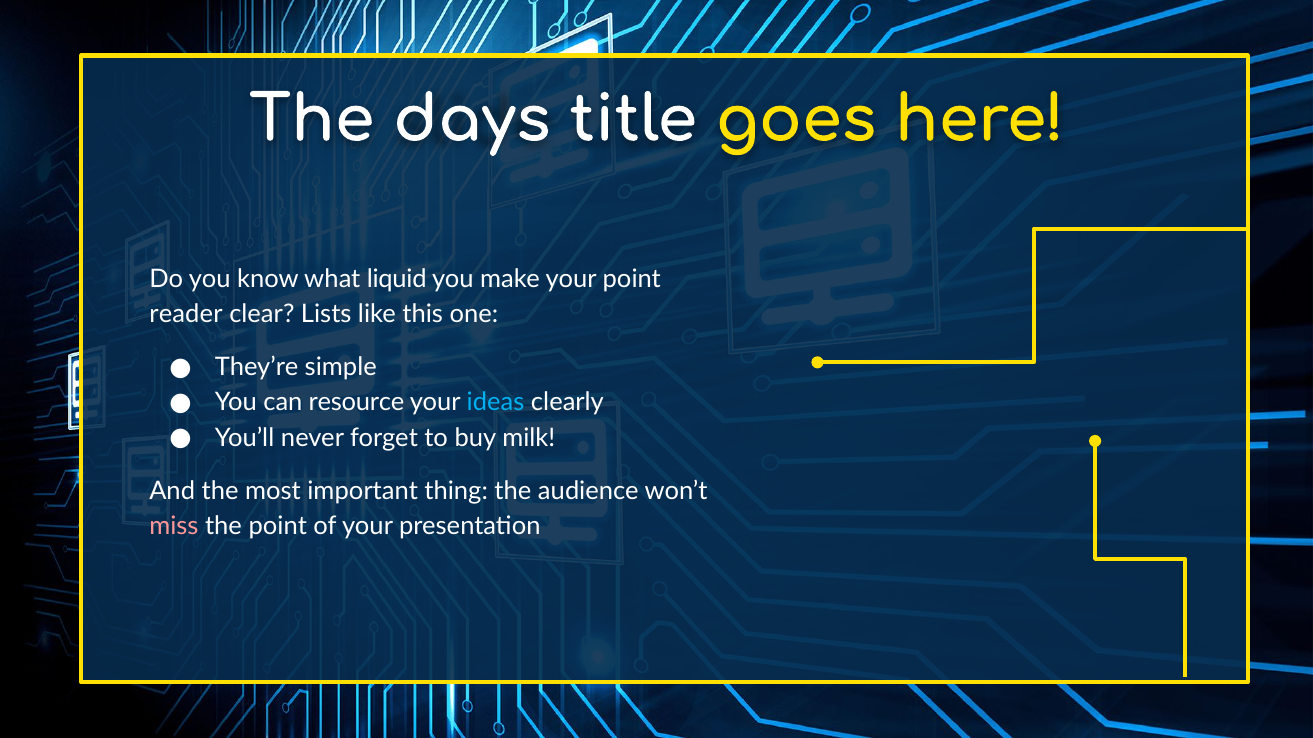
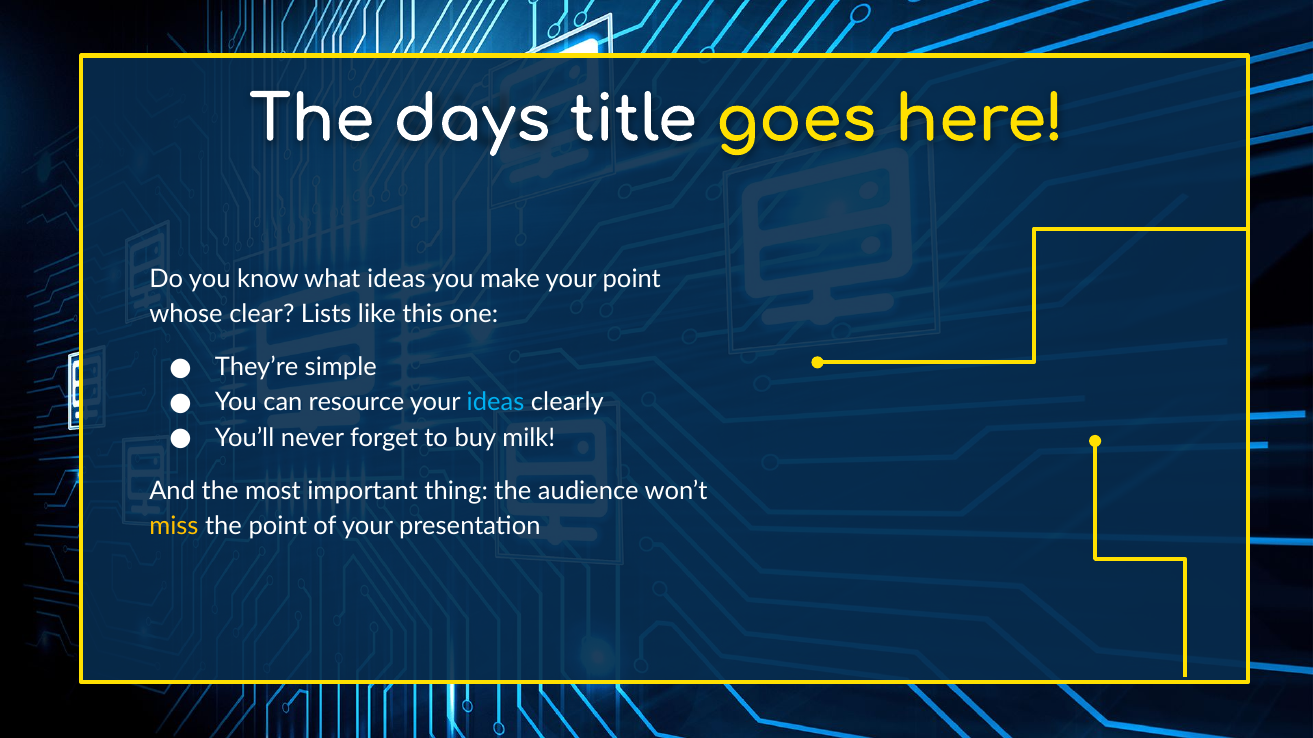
what liquid: liquid -> ideas (396, 279)
reader: reader -> whose (186, 314)
miss colour: pink -> yellow (174, 527)
